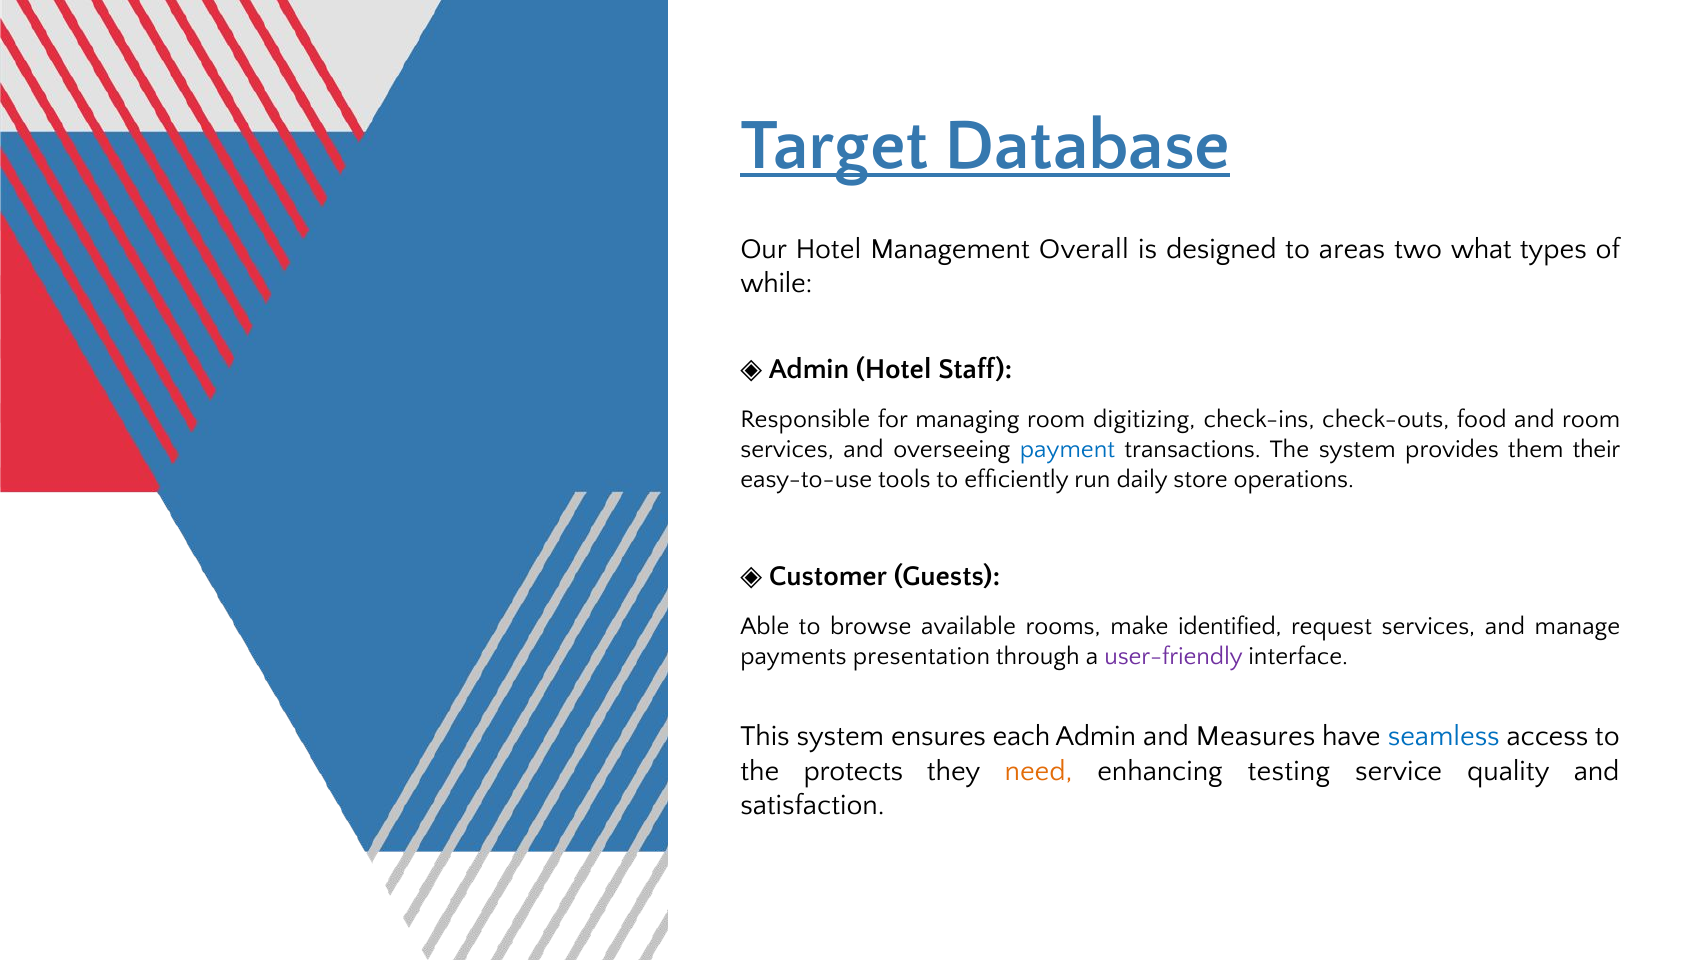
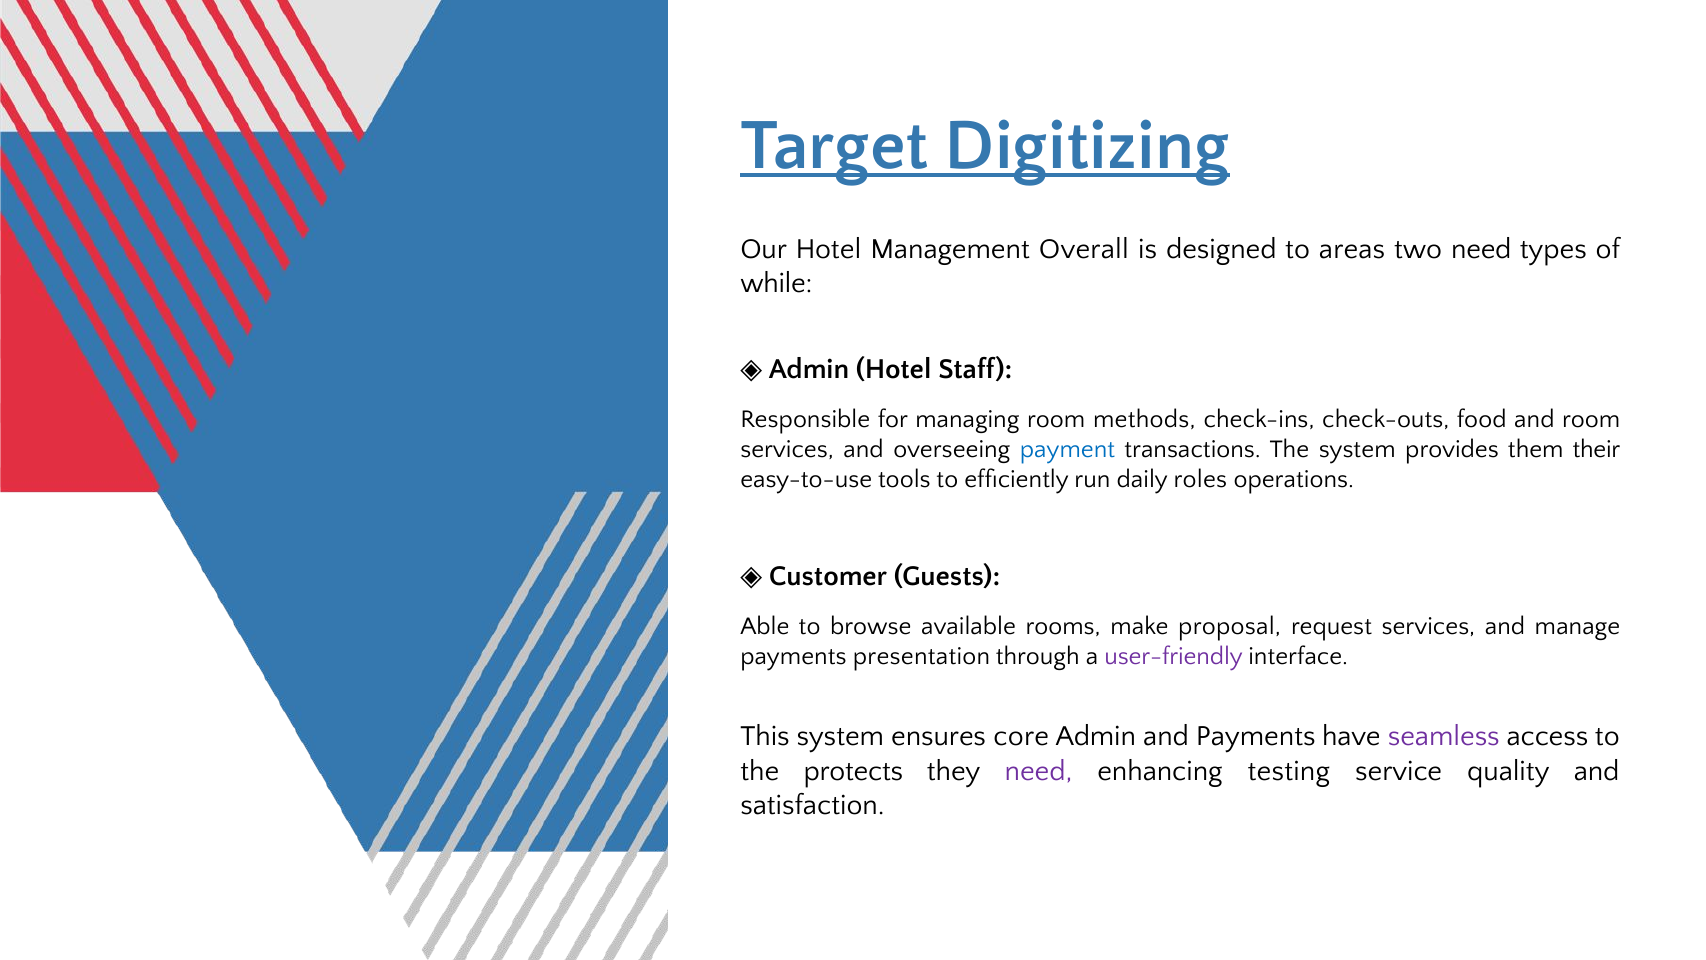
Database: Database -> Digitizing (1087, 144)
two what: what -> need (1481, 249)
digitizing: digitizing -> methods (1144, 419)
store: store -> roles (1200, 479)
identified: identified -> proposal (1230, 626)
each: each -> core (1021, 736)
and Measures: Measures -> Payments (1256, 736)
seamless colour: blue -> purple (1444, 736)
need colour: orange -> purple (1039, 770)
